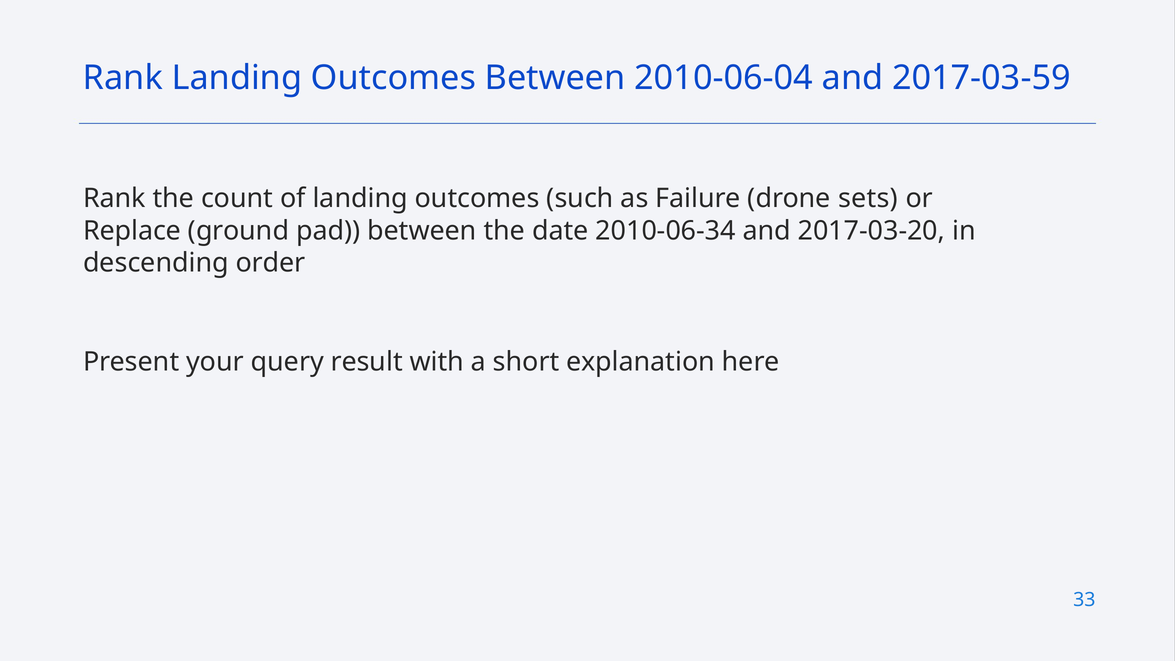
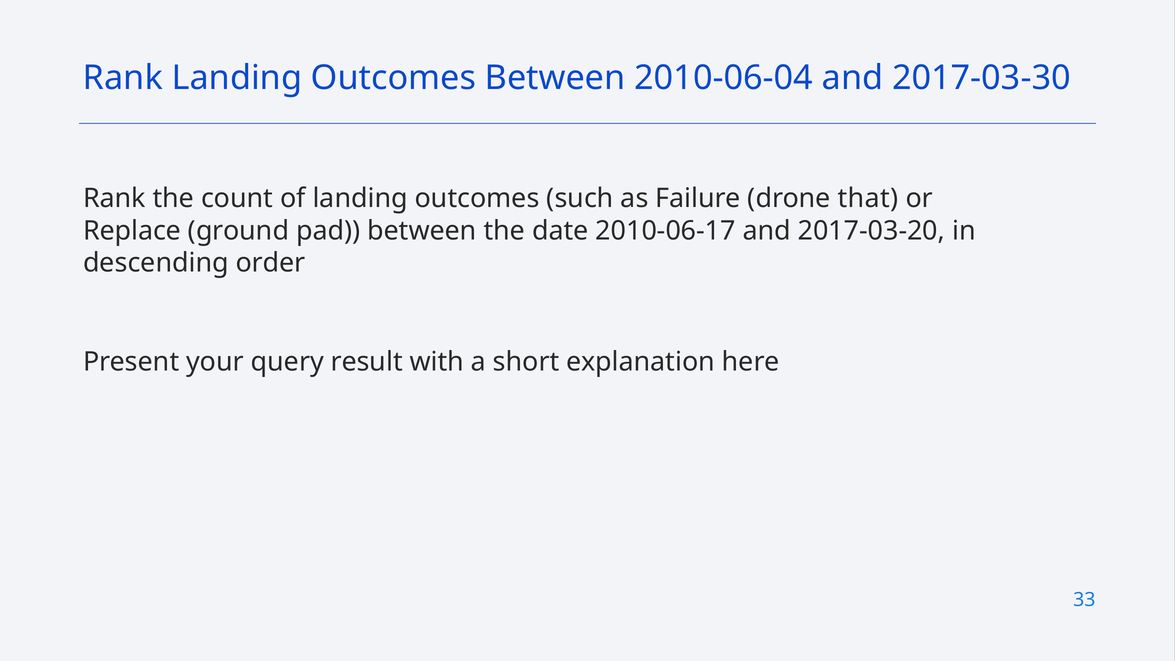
2017-03-59: 2017-03-59 -> 2017-03-30 (981, 78)
sets: sets -> that (868, 198)
2010-06-34: 2010-06-34 -> 2010-06-17 (666, 231)
